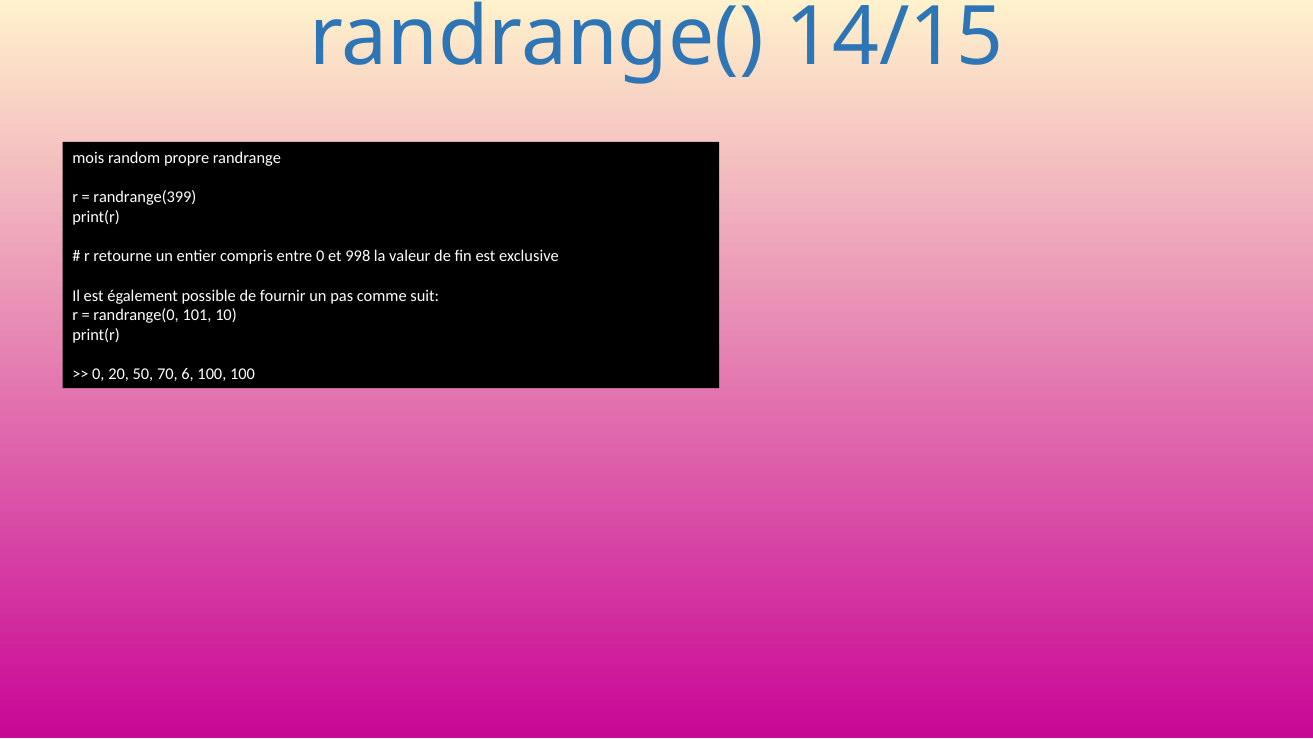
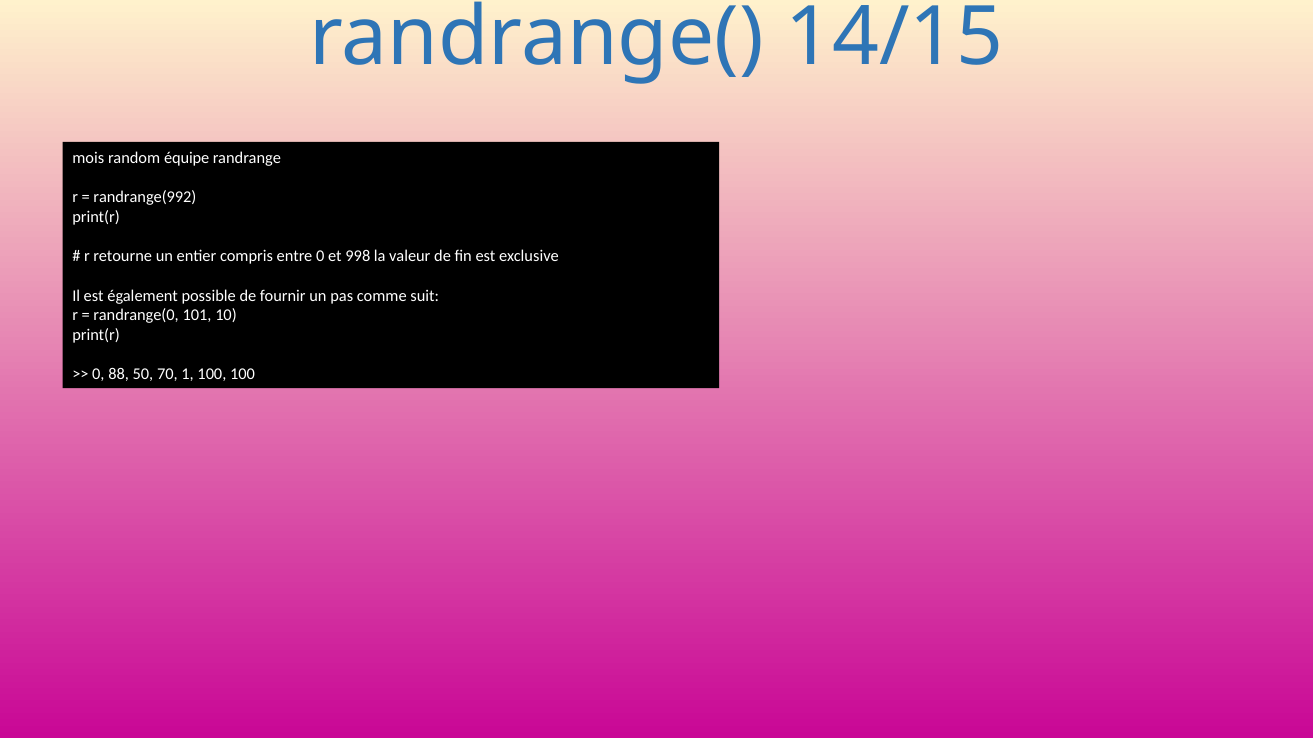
propre: propre -> équipe (187, 158)
randrange(399: randrange(399 -> randrange(992 (145, 197)
20: 20 -> 88 (119, 374)
6: 6 -> 1 (188, 374)
